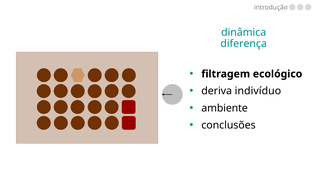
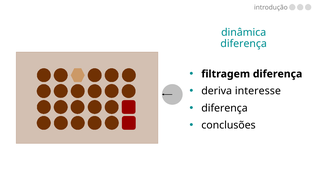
filtragem ecológico: ecológico -> diferença (278, 74)
indivíduo: indivíduo -> interesse (258, 91)
ambiente: ambiente -> diferença (225, 108)
